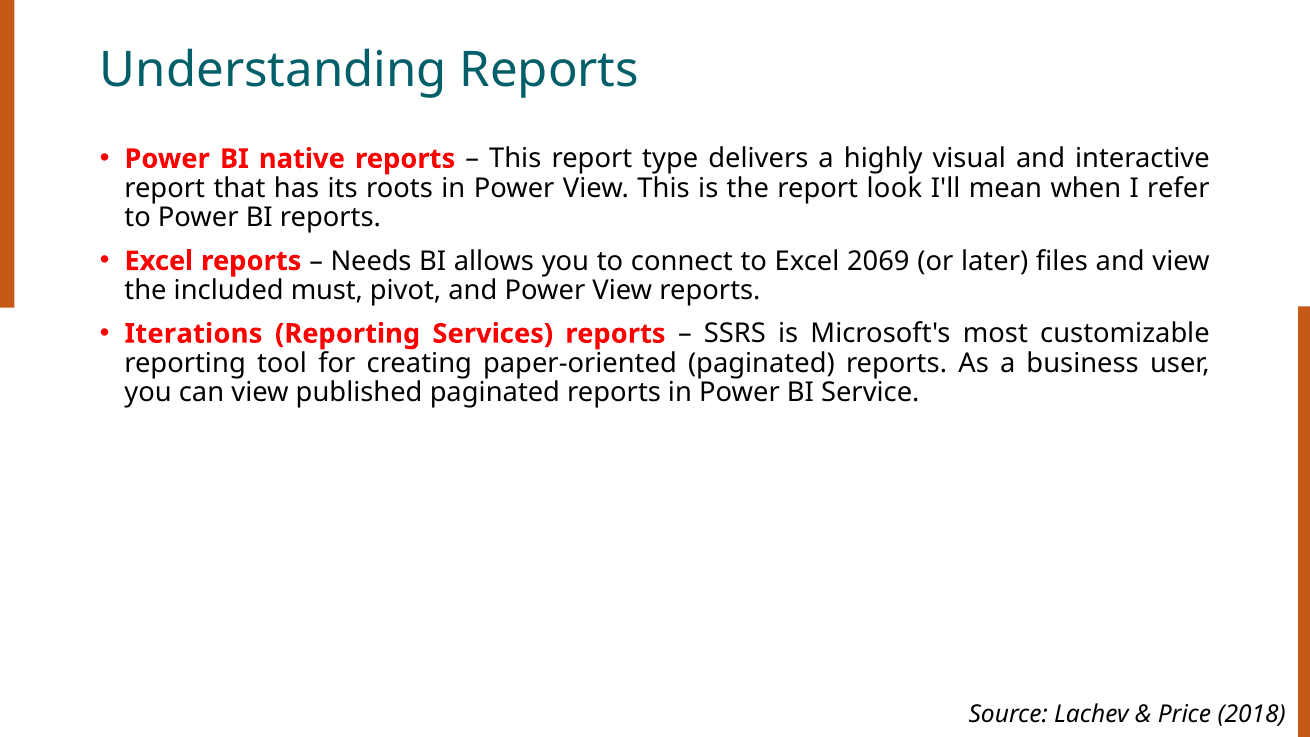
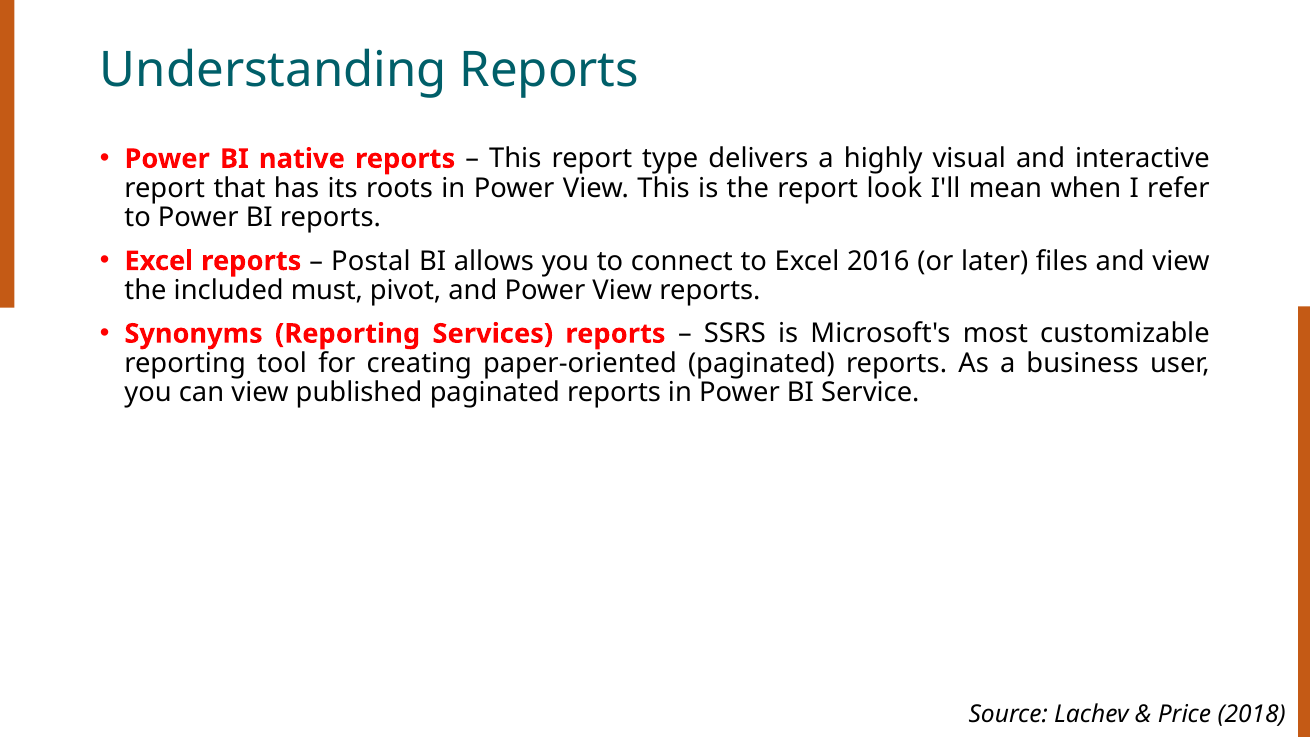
Needs: Needs -> Postal (371, 261)
2069: 2069 -> 2016 (878, 261)
Iterations: Iterations -> Synonyms (194, 334)
